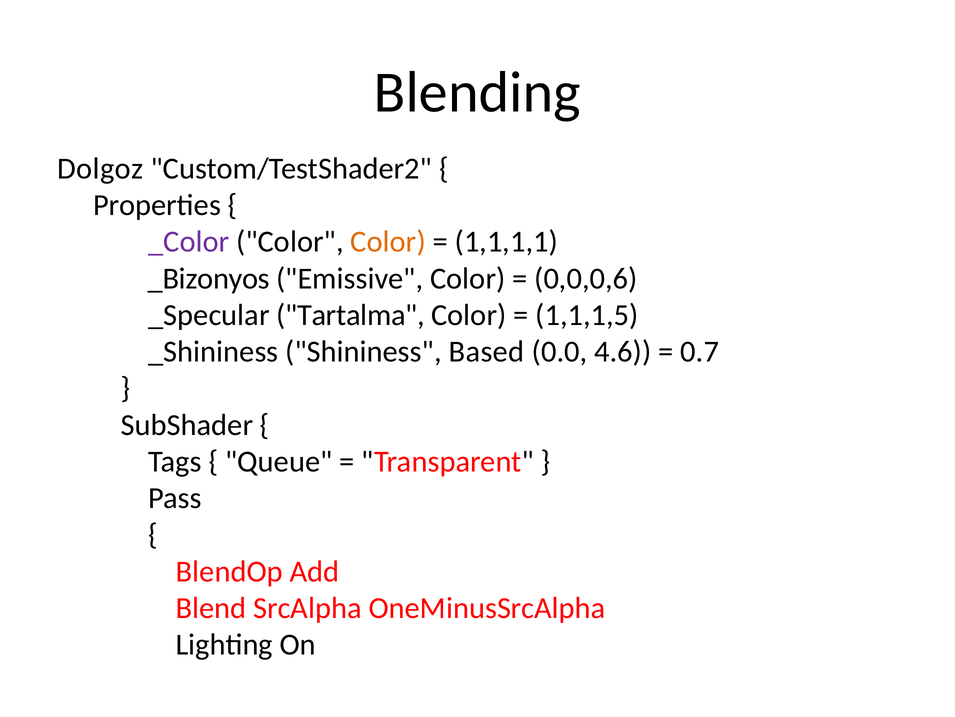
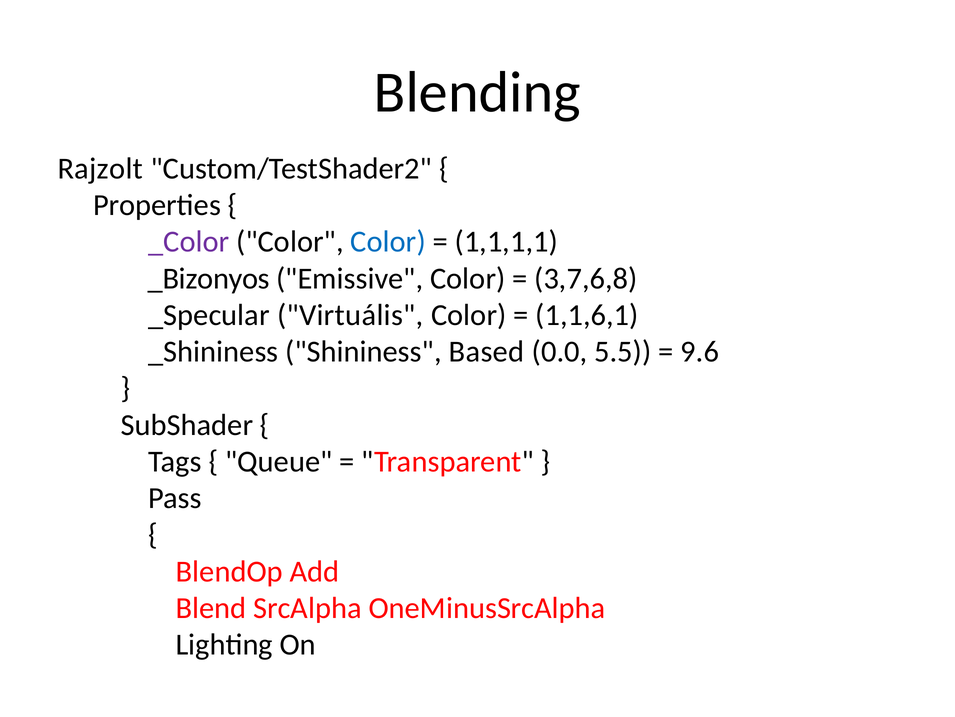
Dolgoz: Dolgoz -> Rajzolt (100, 168)
Color colour: orange -> blue (388, 242)
0,0,0,6: 0,0,0,6 -> 3,7,6,8 (586, 278)
Tartalma: Tartalma -> Virtuális (350, 315)
1,1,1,5: 1,1,1,5 -> 1,1,6,1 (587, 315)
4.6: 4.6 -> 5.5 (623, 351)
0.7: 0.7 -> 9.6 (700, 351)
